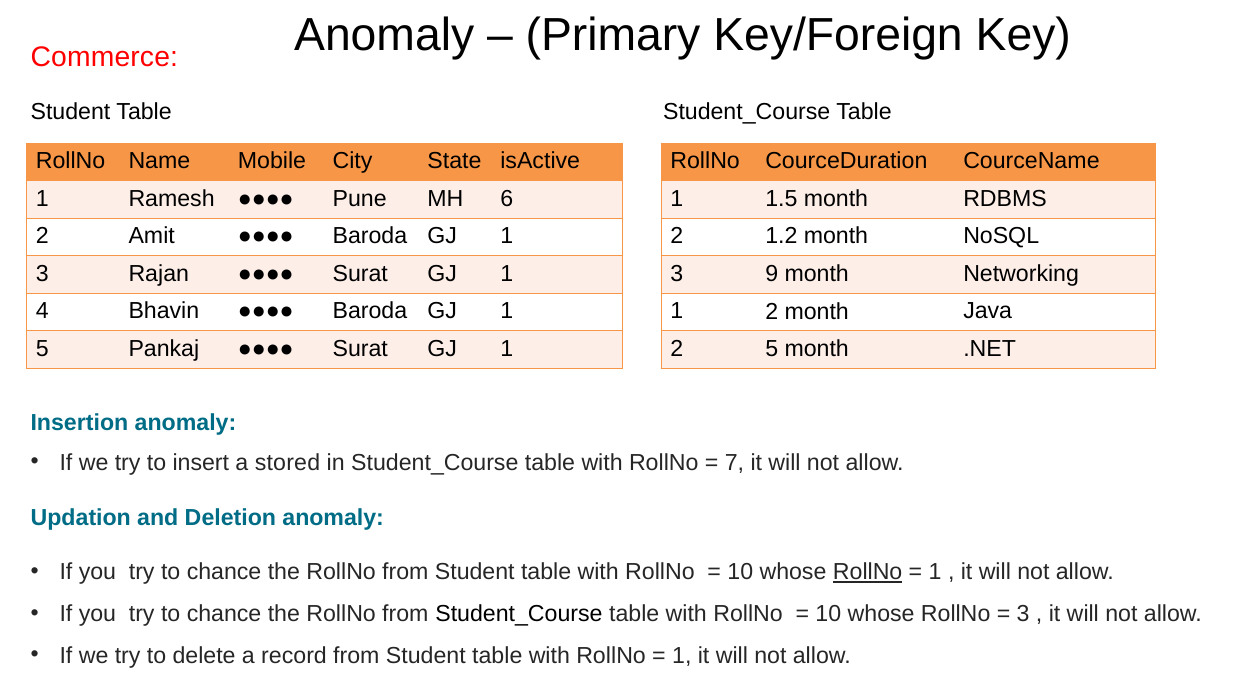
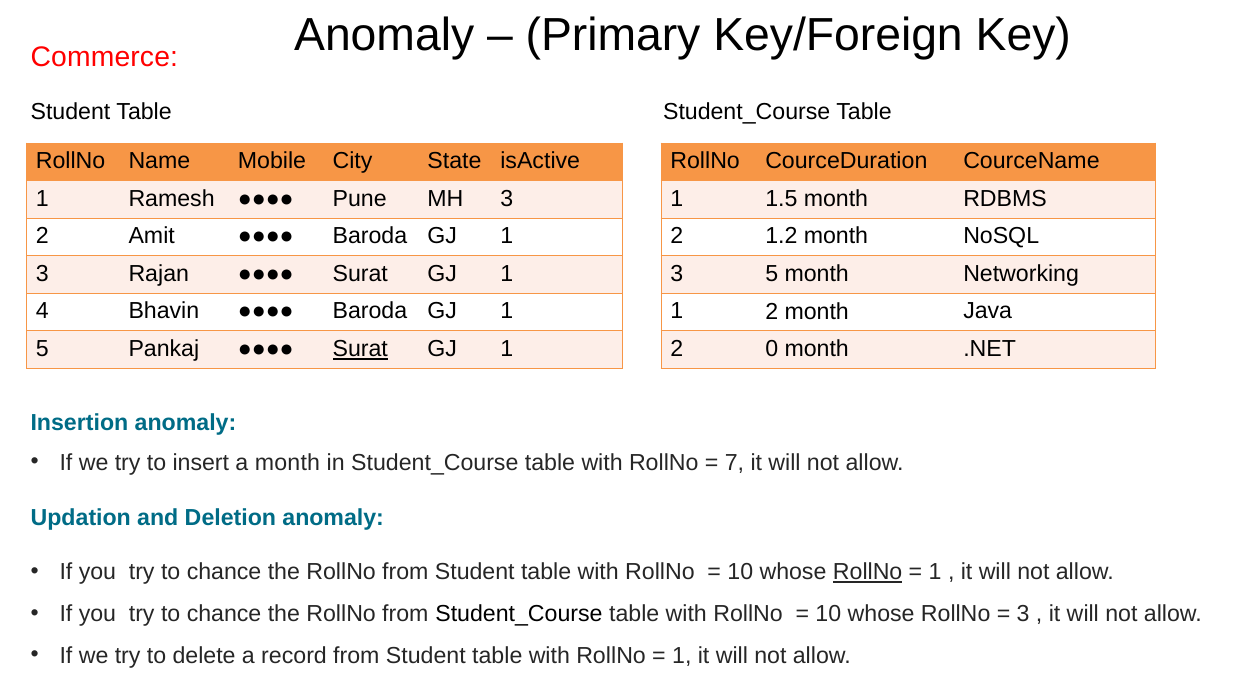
MH 6: 6 -> 3 (507, 199)
3 9: 9 -> 5 (772, 274)
Surat underline: none -> present (360, 349)
2 5: 5 -> 0 (772, 349)
a stored: stored -> month (287, 462)
